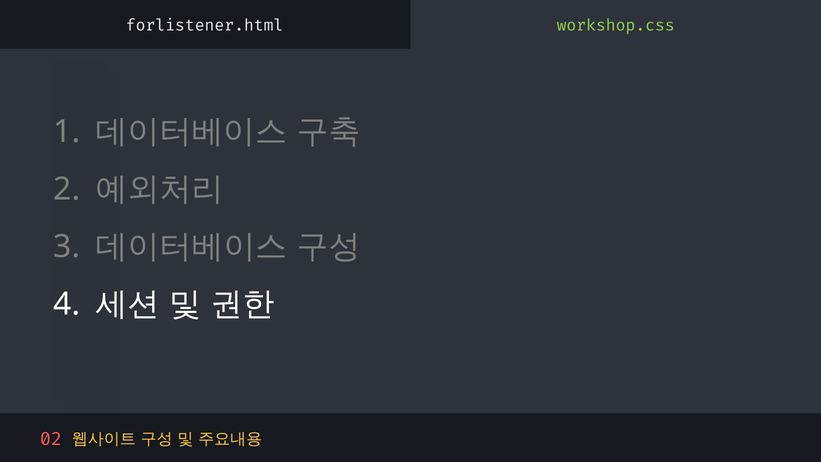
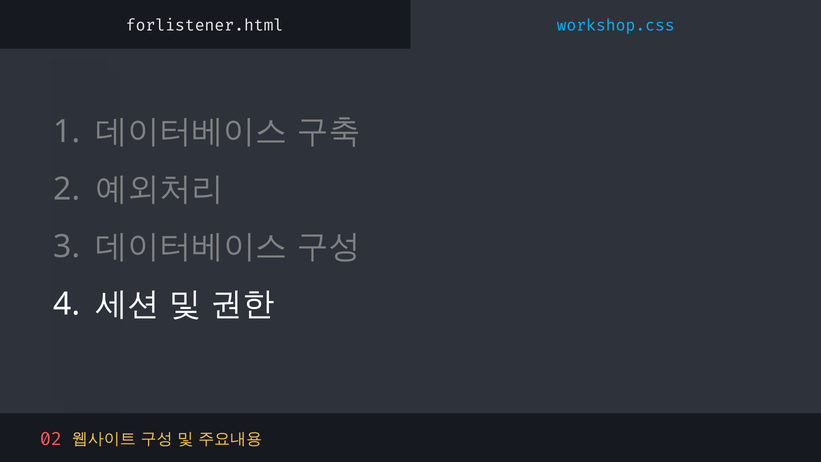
workshop.css colour: light green -> light blue (616, 25)
